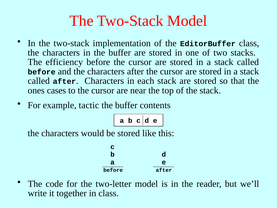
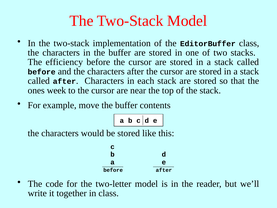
cases: cases -> week (56, 90)
tactic: tactic -> move (89, 105)
